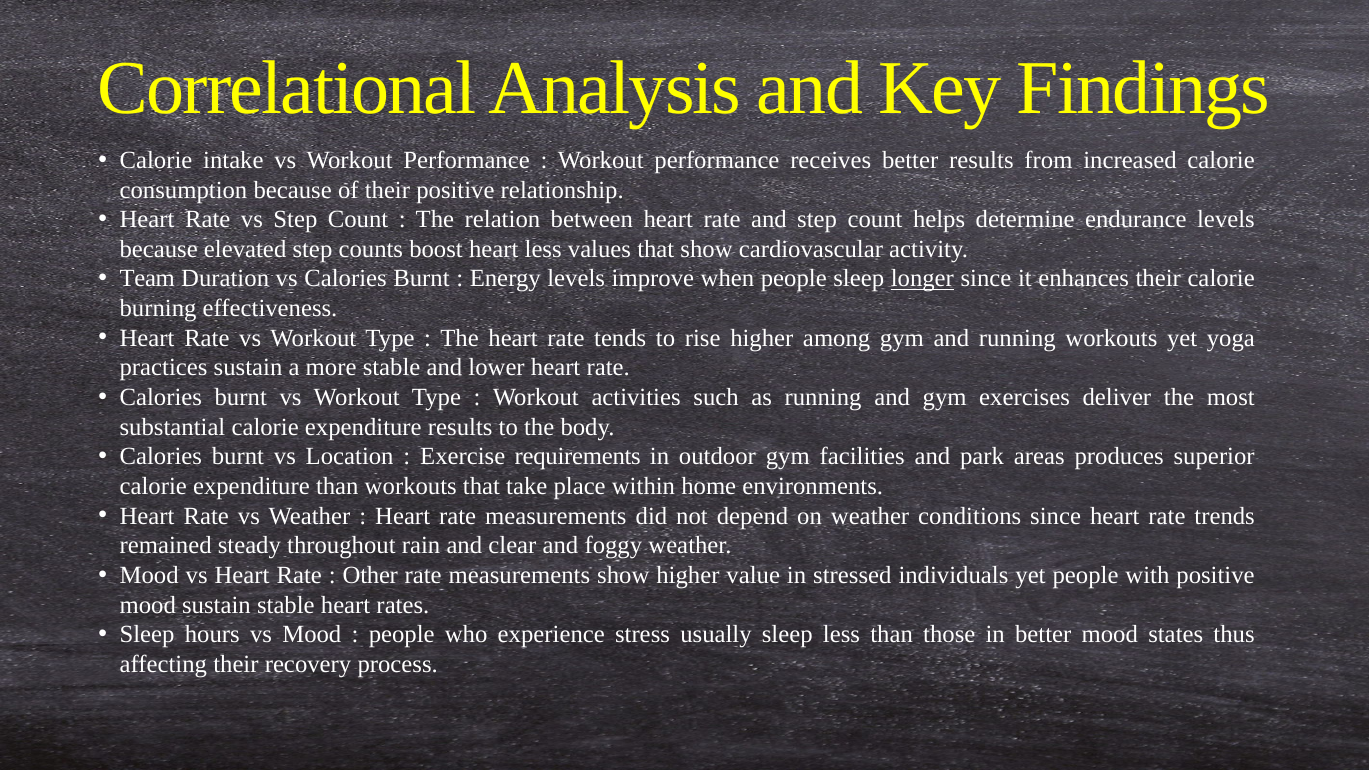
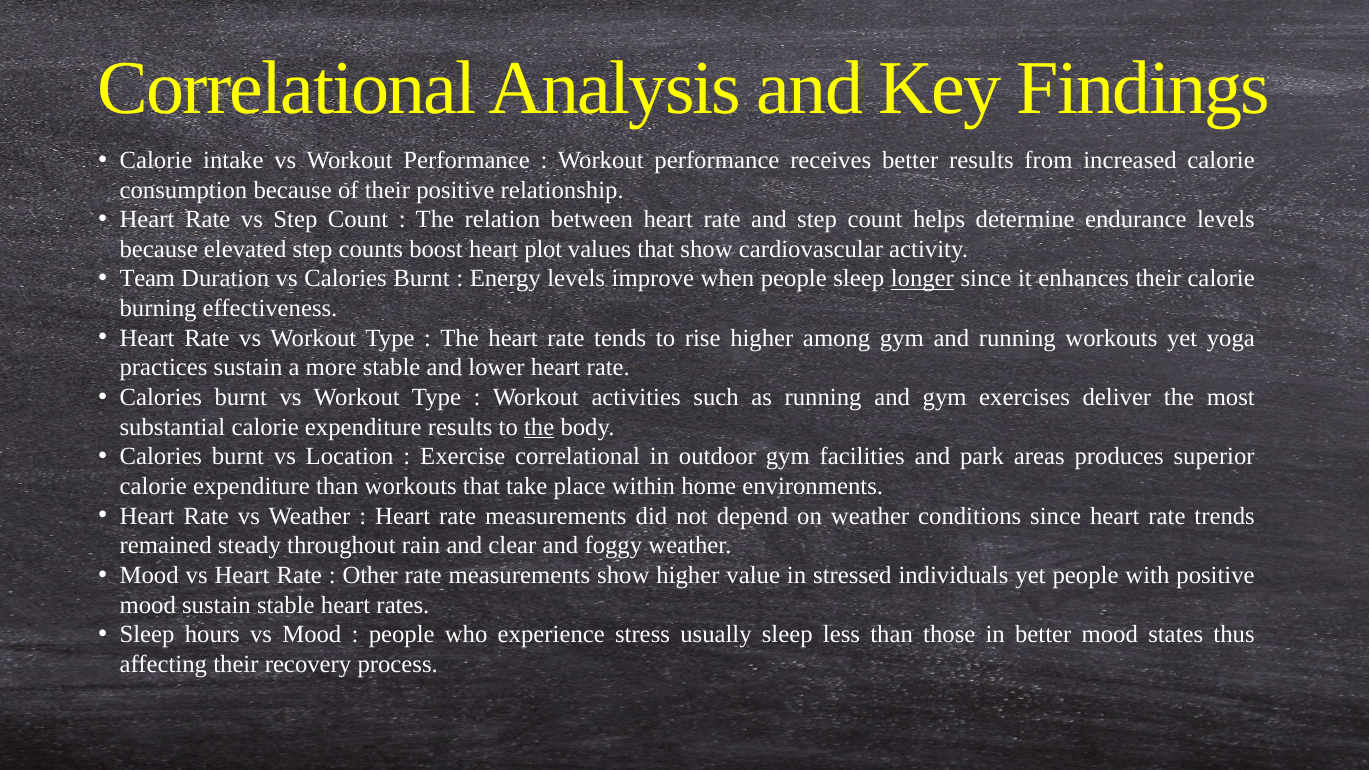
heart less: less -> plot (543, 249)
the underline: none -> present (539, 427)
Exercise requirements: requirements -> correlational (578, 457)
